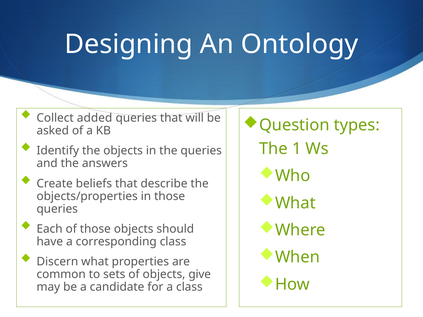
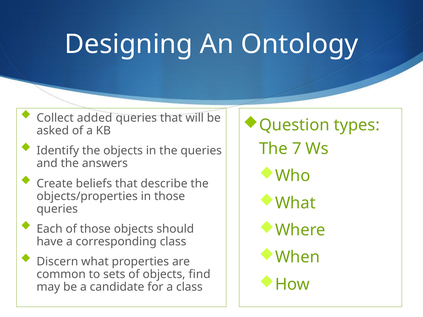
1: 1 -> 7 (297, 149)
give: give -> find (200, 275)
